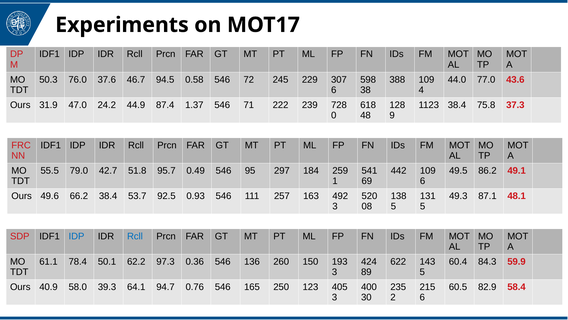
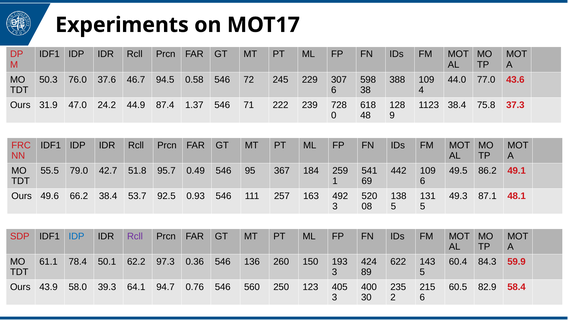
297: 297 -> 367 (282, 170)
Rcll colour: blue -> purple (135, 236)
40.9: 40.9 -> 43.9 (49, 287)
165: 165 -> 560 (252, 287)
